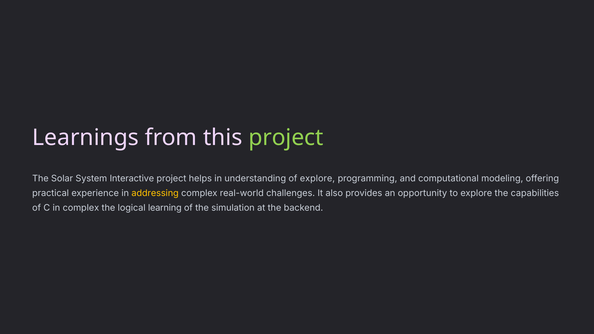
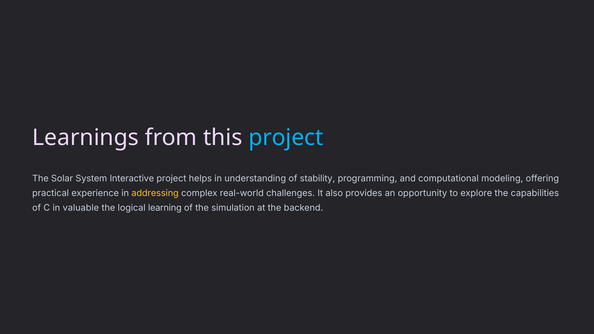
project colour: light green -> light blue (286, 138)
of explore: explore -> stability (317, 178)
in complex: complex -> valuable (81, 208)
